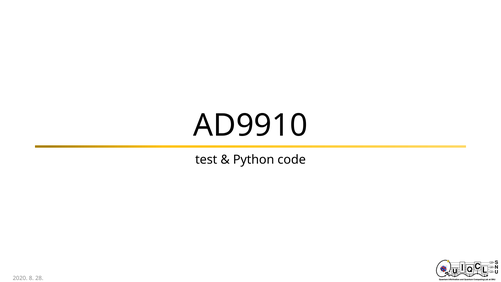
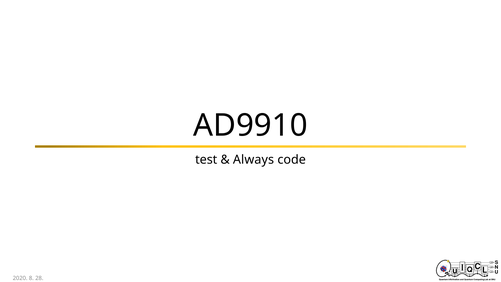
Python: Python -> Always (254, 159)
